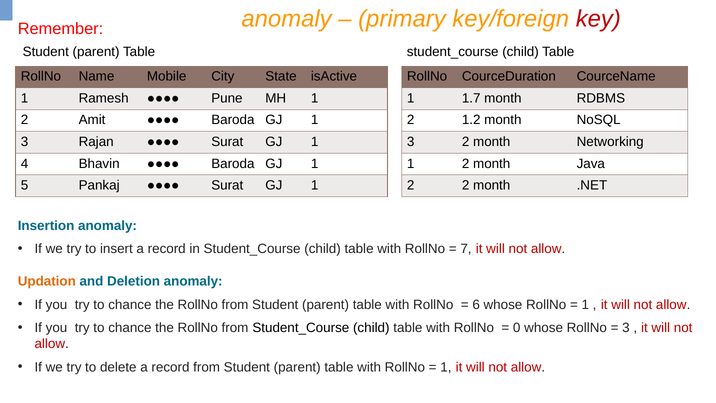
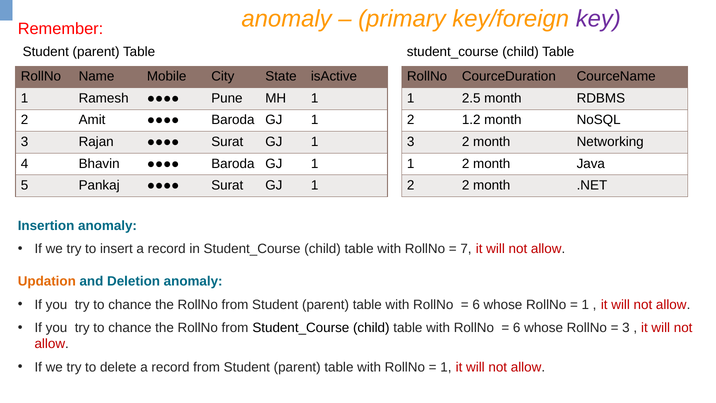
key colour: red -> purple (598, 19)
1.7: 1.7 -> 2.5 (471, 98)
0: 0 -> 6 (517, 328)
